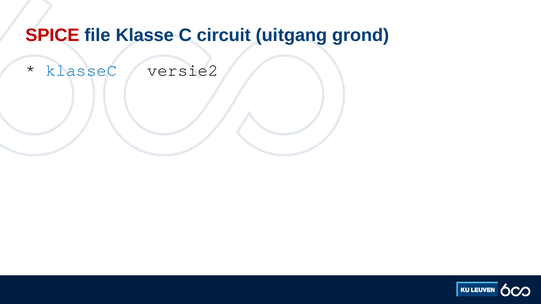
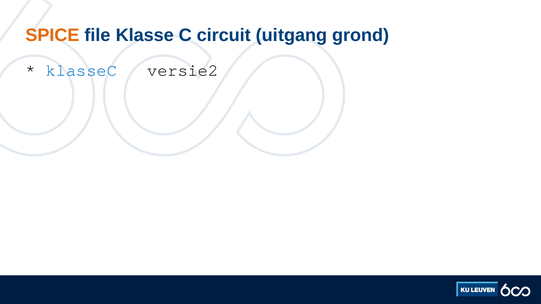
SPICE colour: red -> orange (53, 35)
